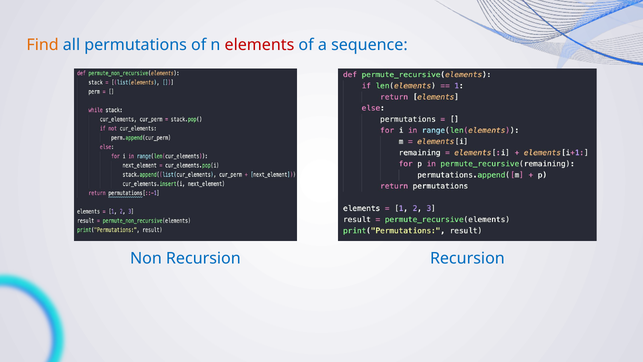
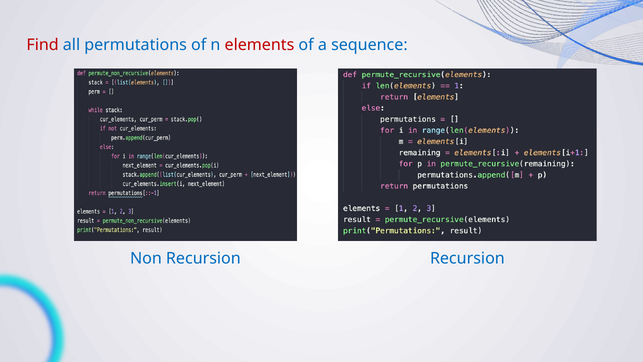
Find colour: orange -> red (43, 45)
